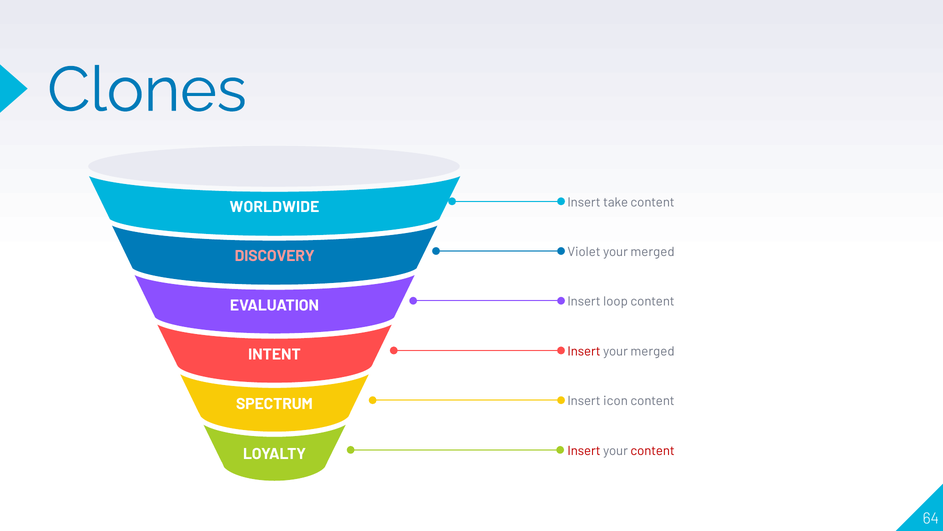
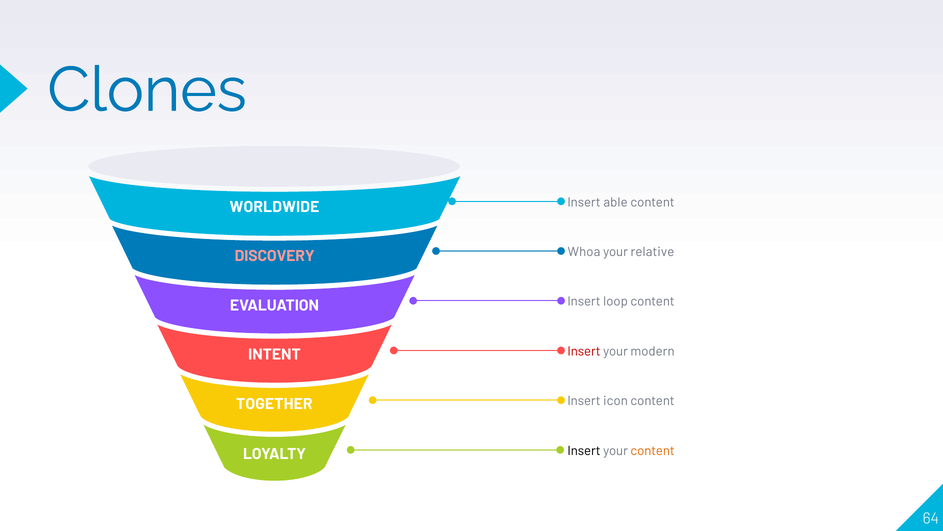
take: take -> able (616, 202)
Violet: Violet -> Whoa (584, 252)
merged: merged -> relative (652, 252)
merged: merged -> modern (652, 351)
SPECTRUM: SPECTRUM -> TOGETHER (274, 404)
Insert colour: red -> black (584, 450)
content colour: red -> orange (653, 450)
